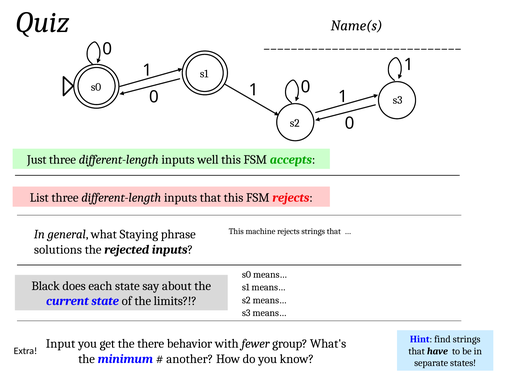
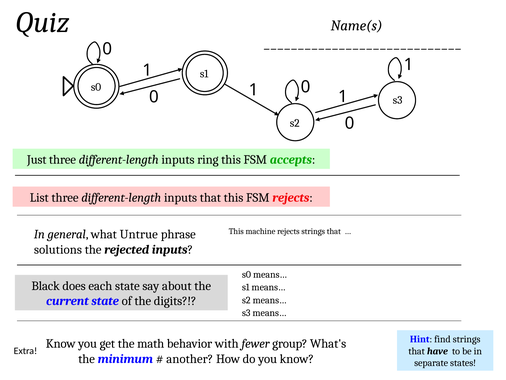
well: well -> ring (208, 159)
Staying: Staying -> Untrue (139, 234)
limits: limits -> digits (175, 301)
Input: Input -> Know (61, 343)
there: there -> math (151, 343)
